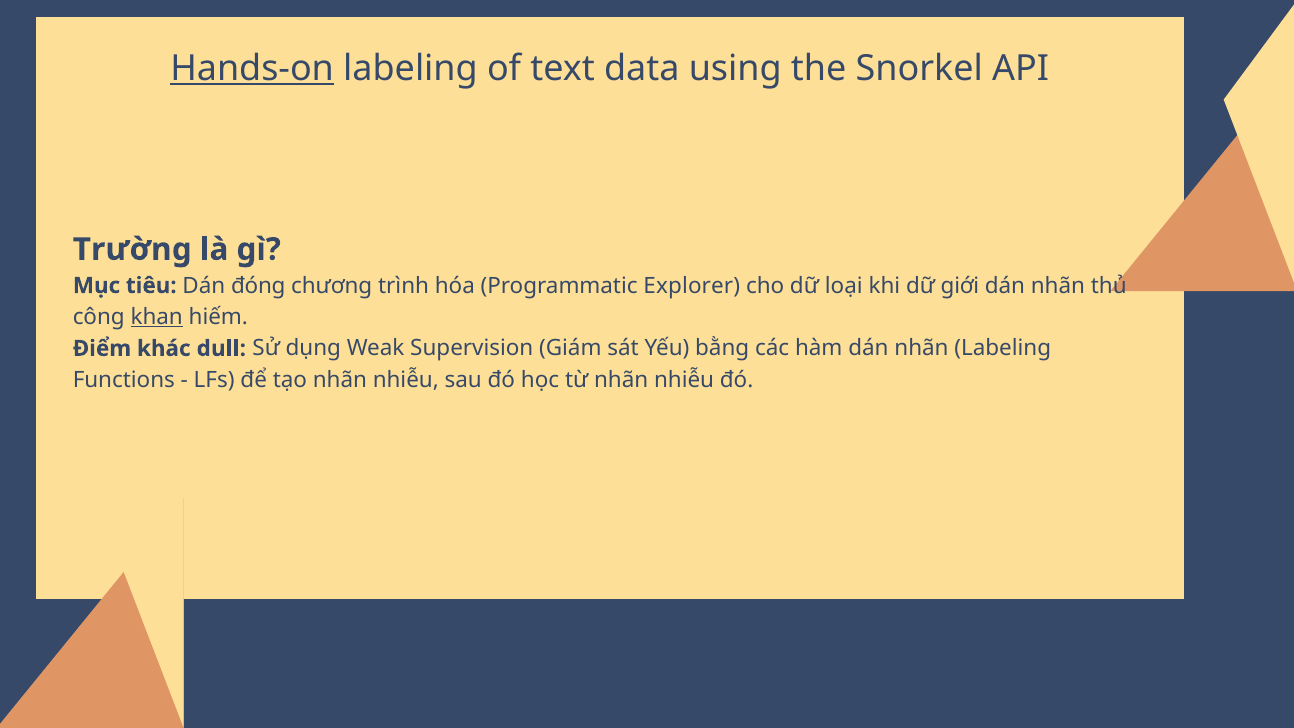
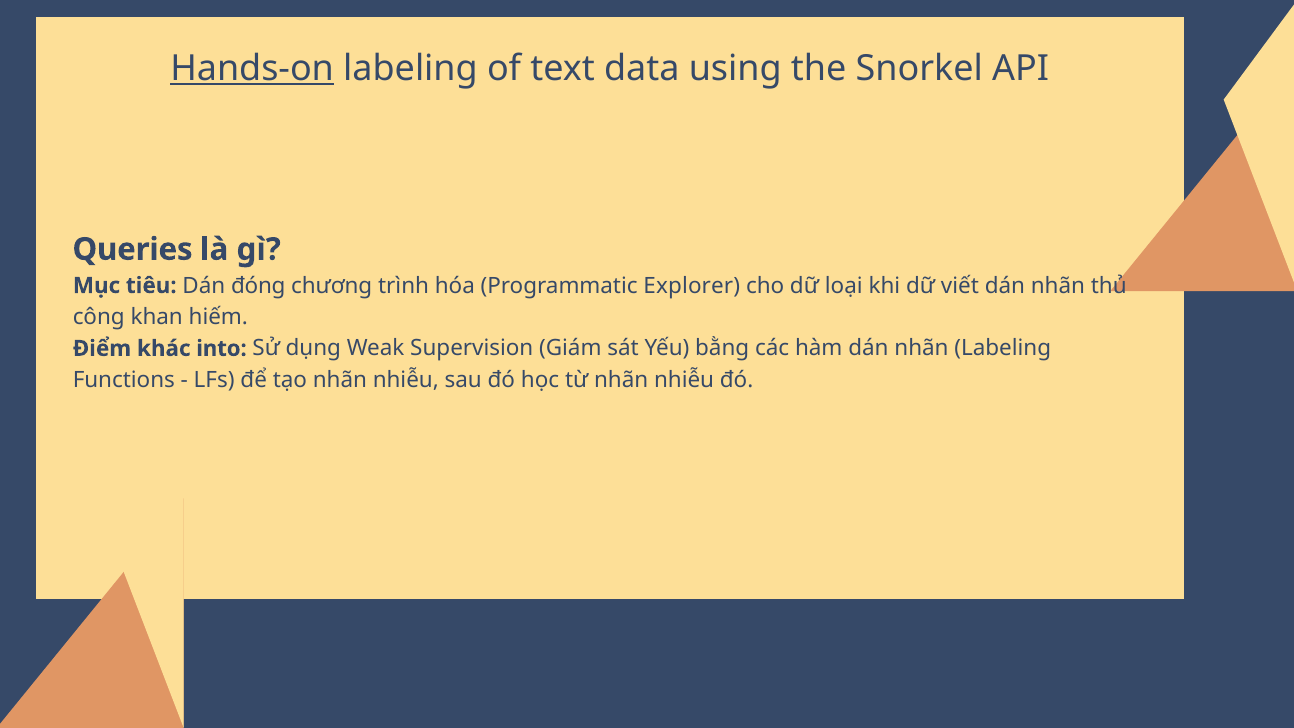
Trường: Trường -> Queries (133, 249)
giới: giới -> viết (960, 286)
khan underline: present -> none (157, 317)
dull: dull -> into (222, 348)
